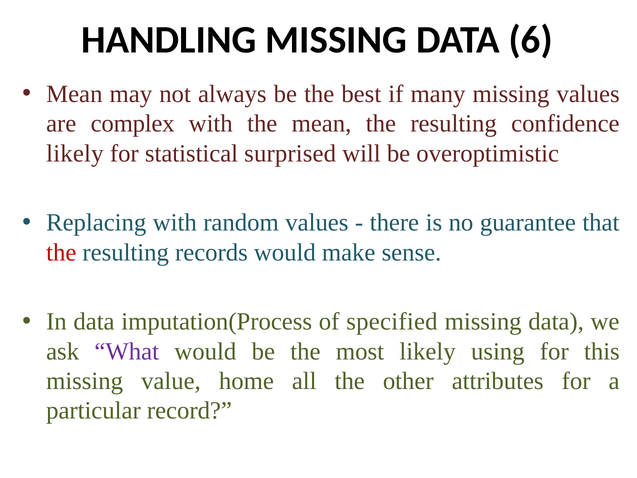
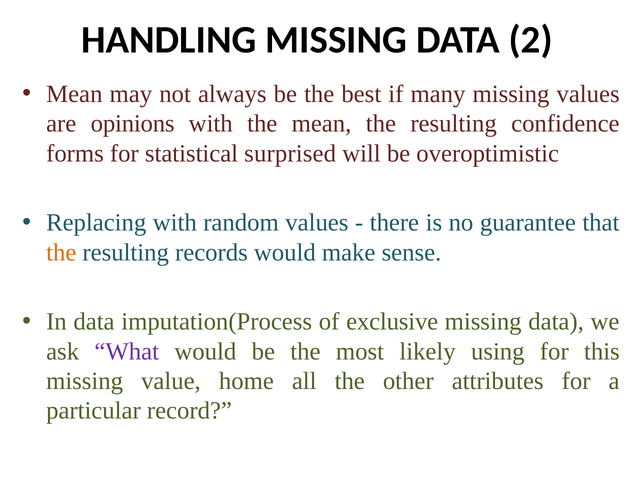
6: 6 -> 2 (531, 40)
complex: complex -> opinions (133, 124)
likely: likely -> forms (75, 153)
the colour: red -> orange (61, 252)
specified: specified -> exclusive (392, 322)
